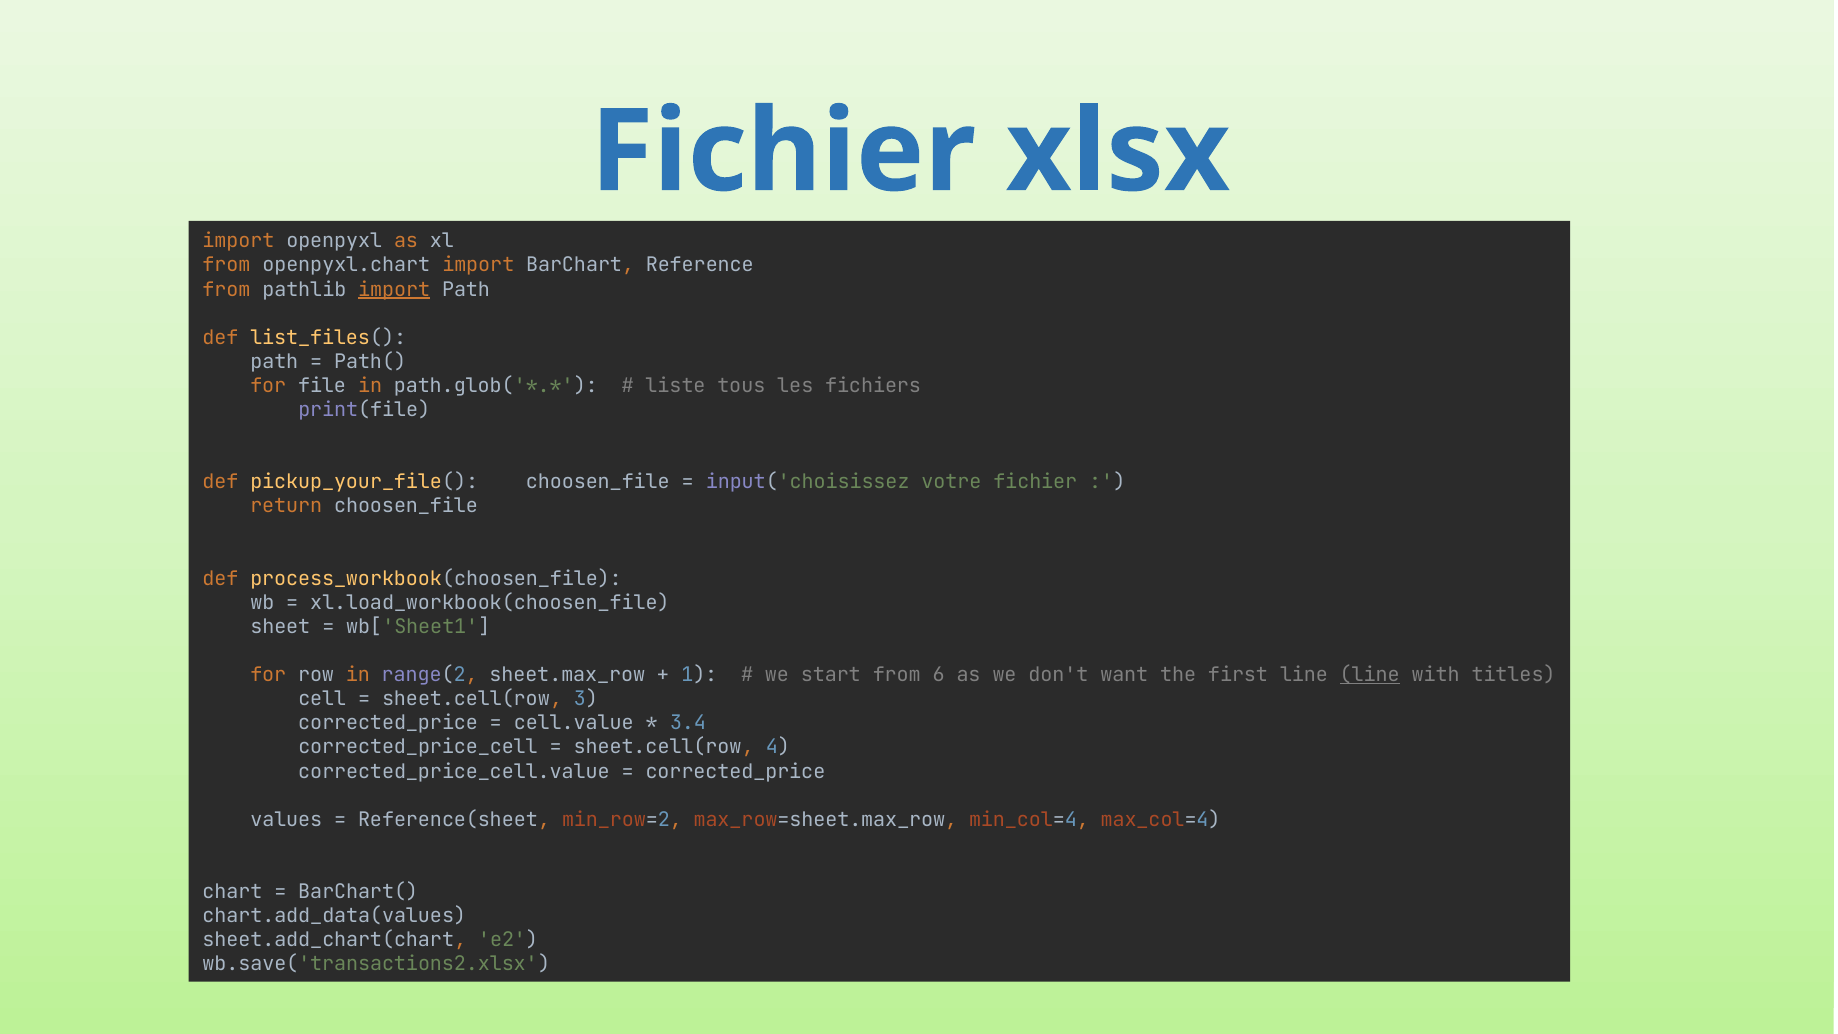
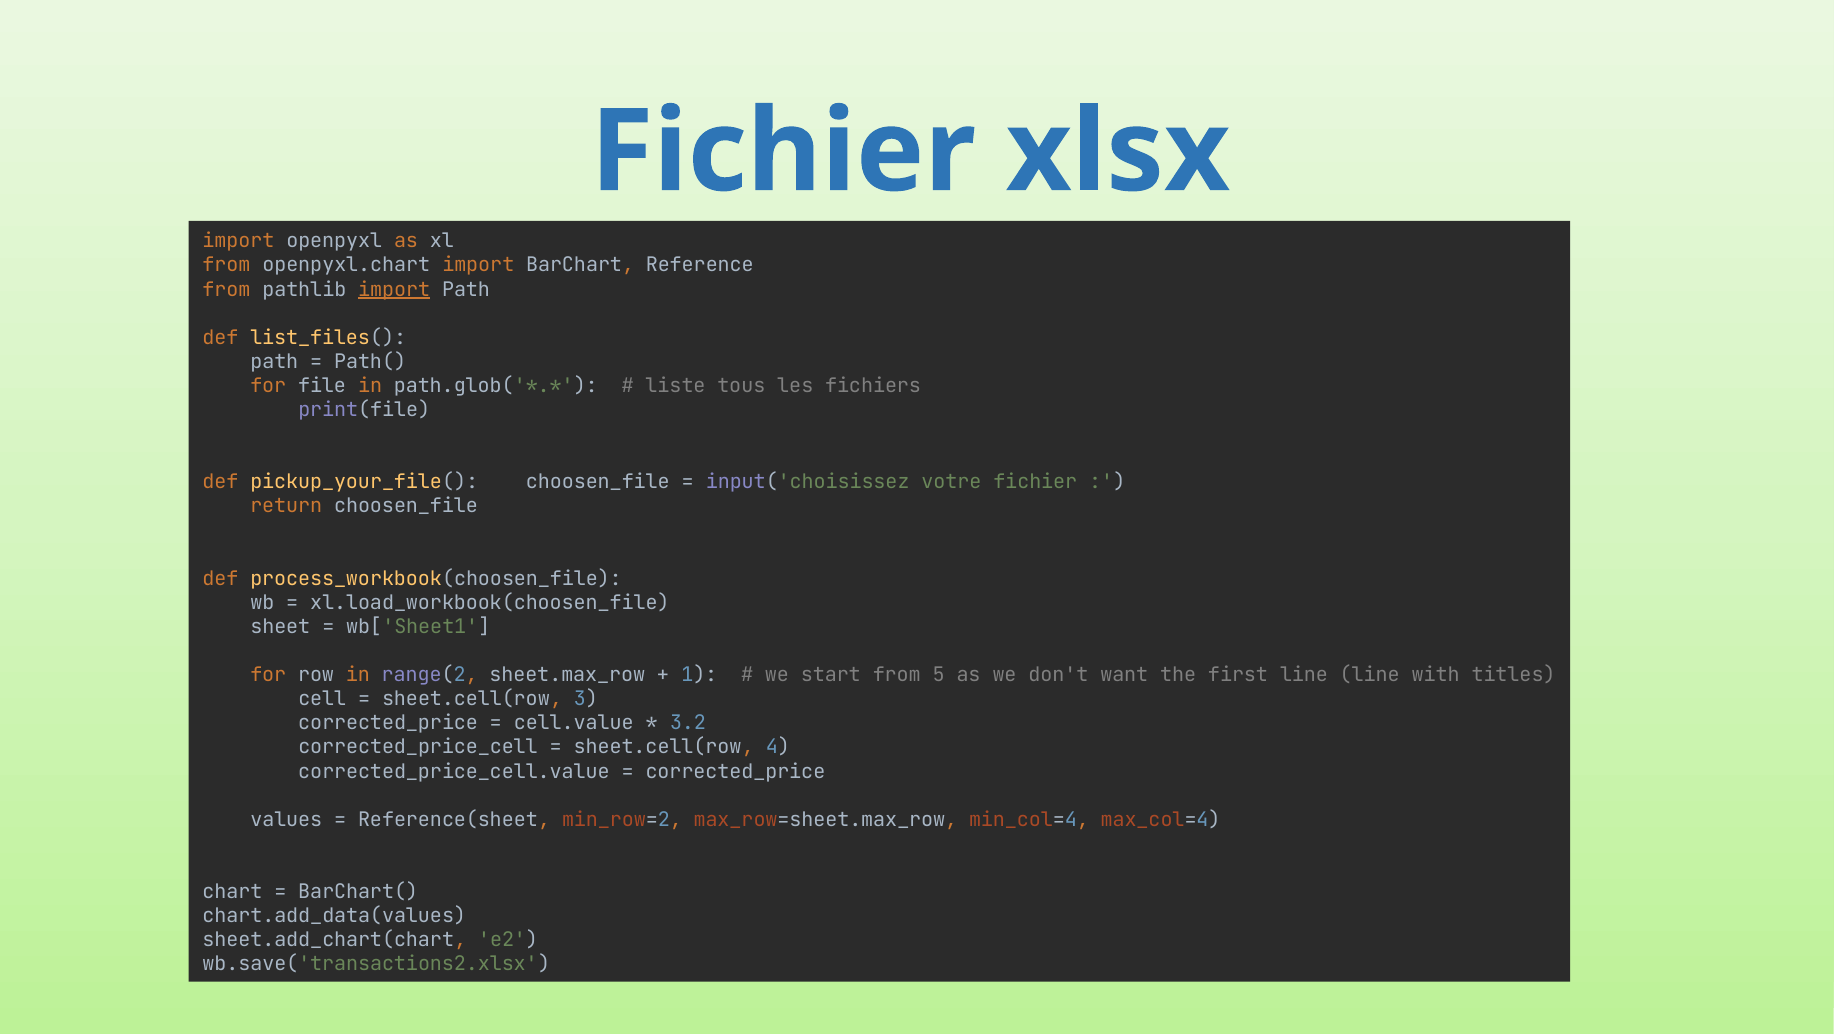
6: 6 -> 5 (939, 675)
line underline: present -> none (1370, 675)
3.4: 3.4 -> 3.2 (688, 723)
